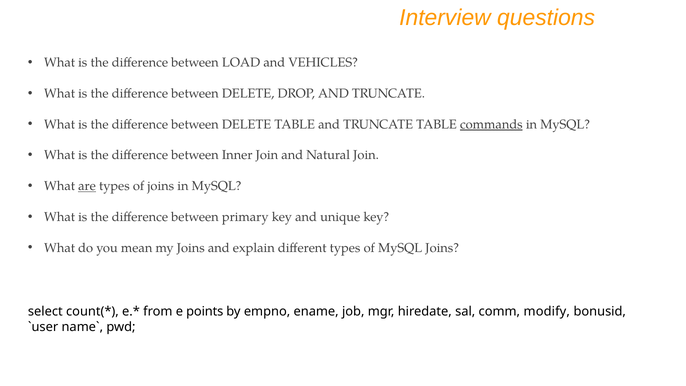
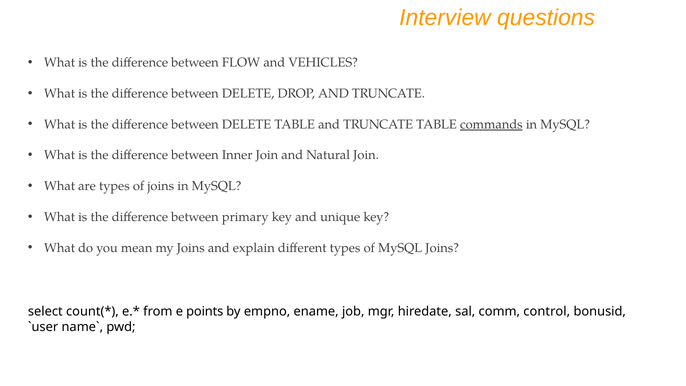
LOAD: LOAD -> FLOW (241, 63)
are underline: present -> none (87, 186)
modify: modify -> control (547, 311)
